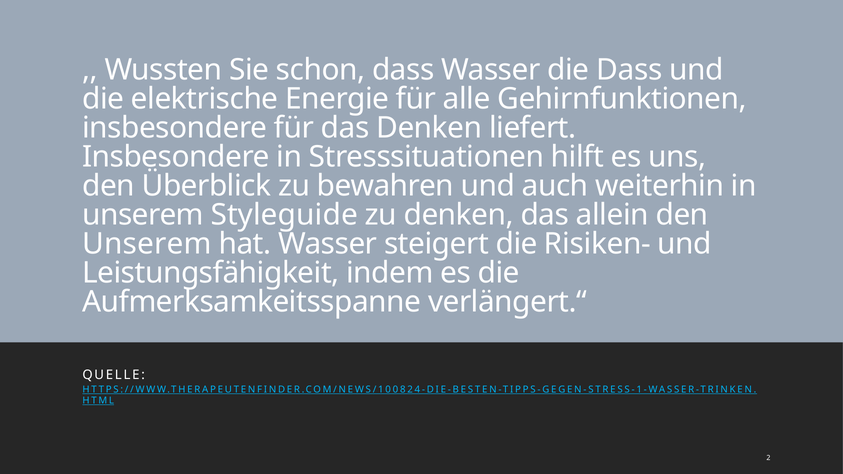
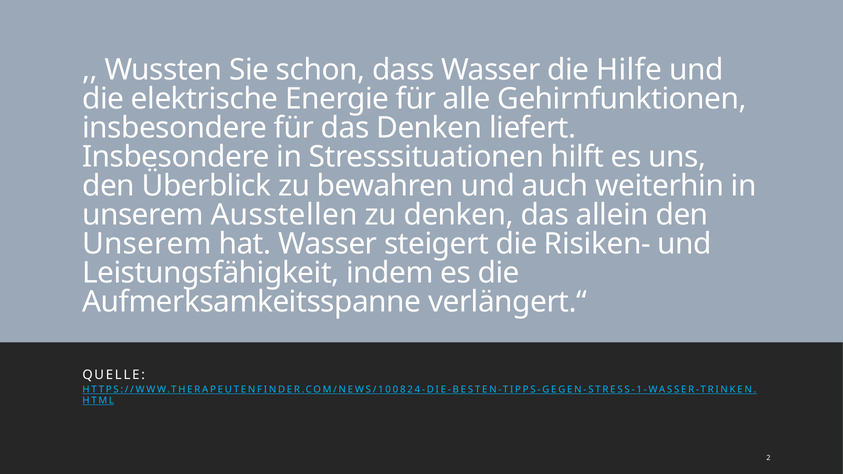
die Dass: Dass -> Hilfe (629, 70)
Styleguide: Styleguide -> Ausstellen (284, 215)
